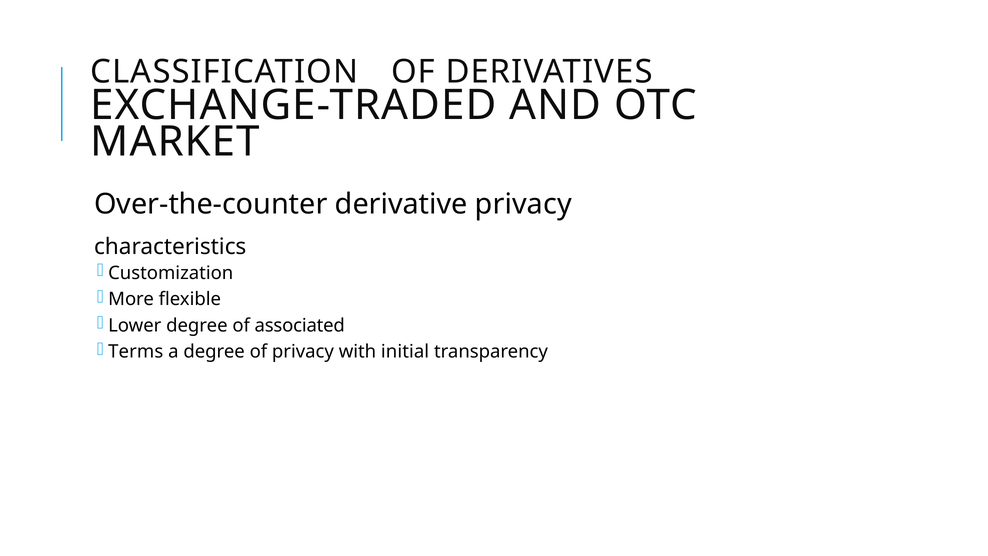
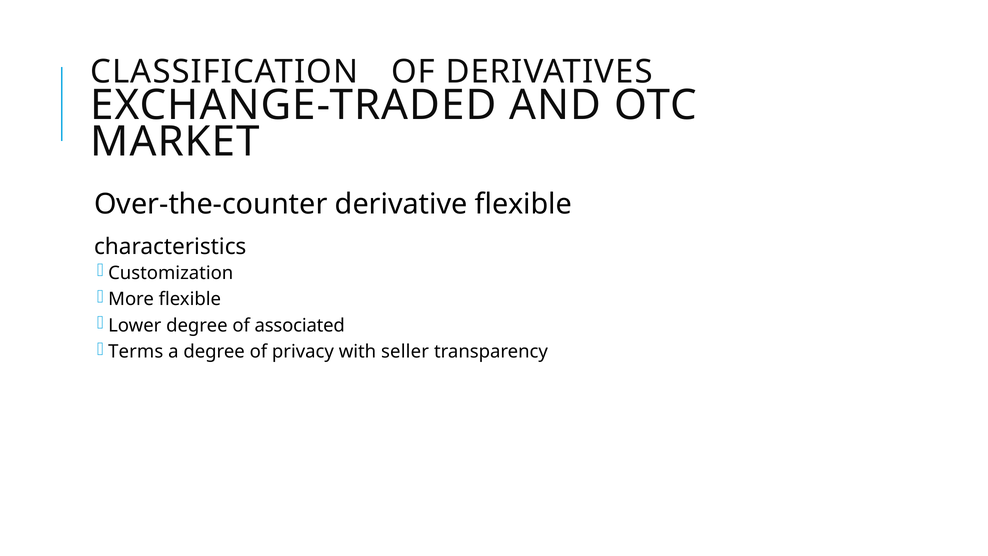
derivative privacy: privacy -> flexible (523, 204)
initial: initial -> seller (405, 352)
